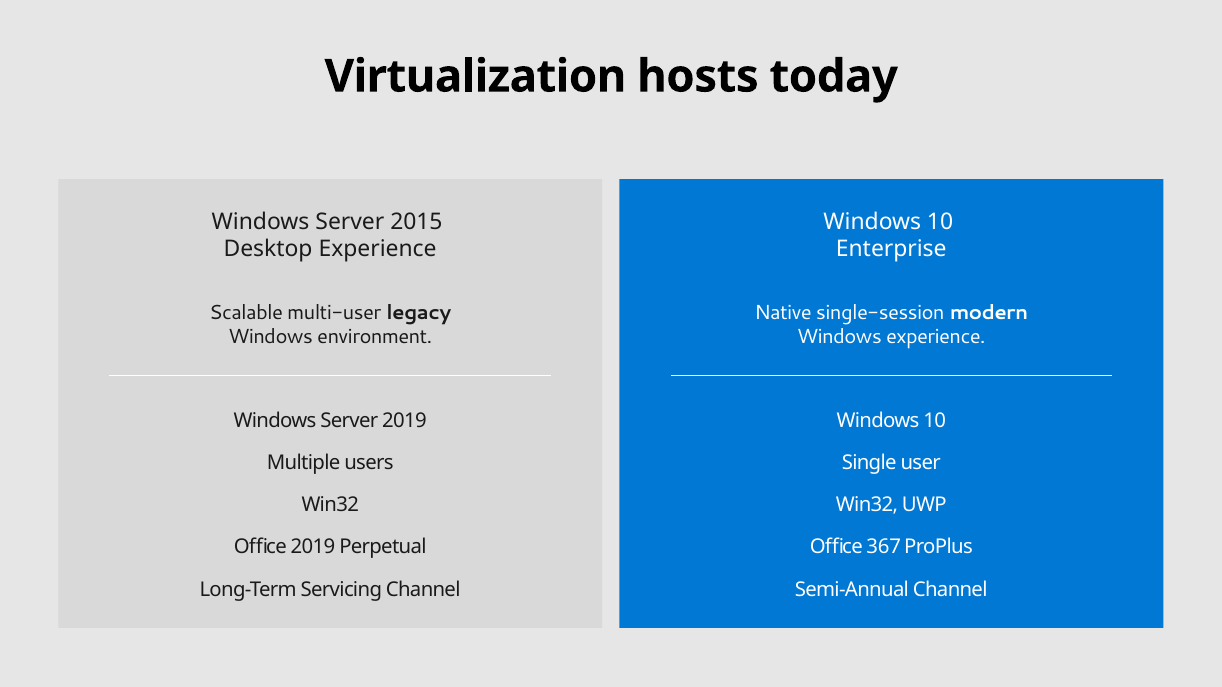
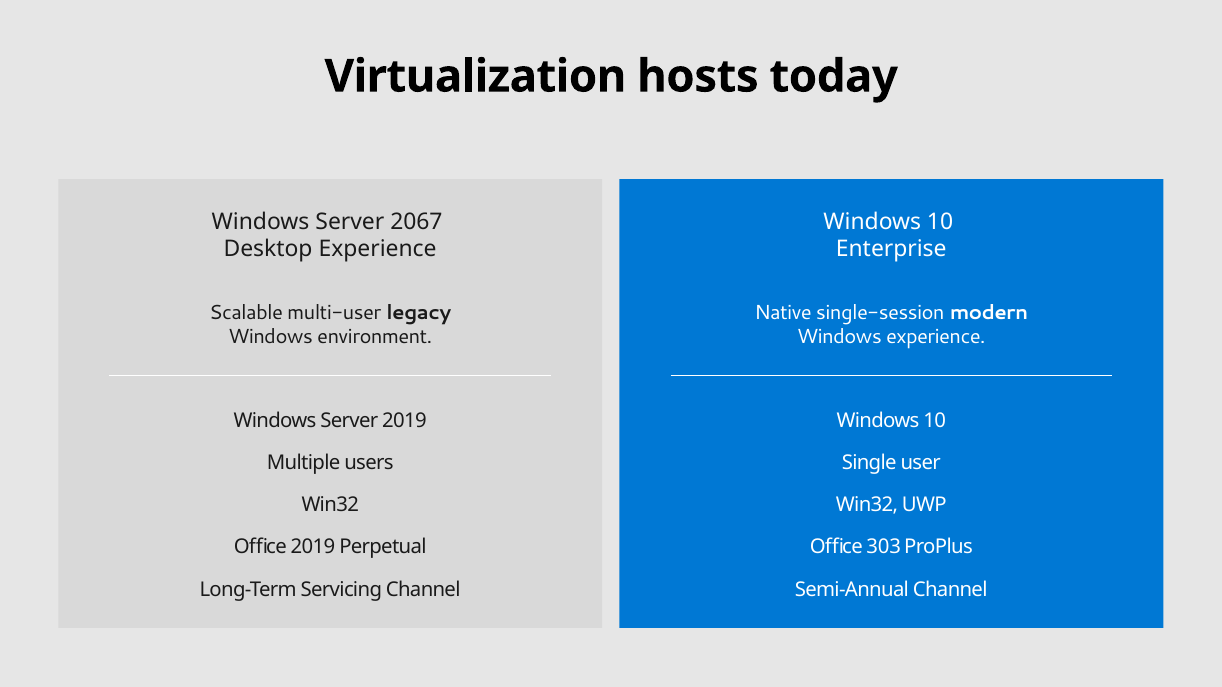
2015: 2015 -> 2067 (416, 222)
367: 367 -> 303 (884, 548)
